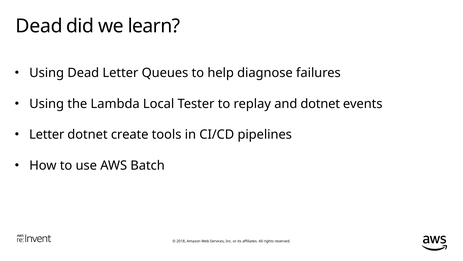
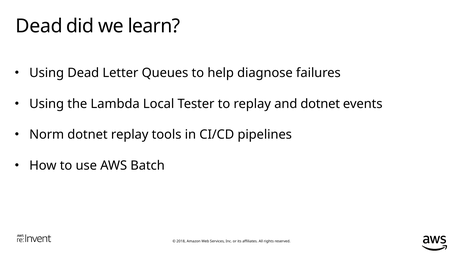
Letter: Letter -> Norm (47, 134)
dotnet create: create -> replay (130, 134)
